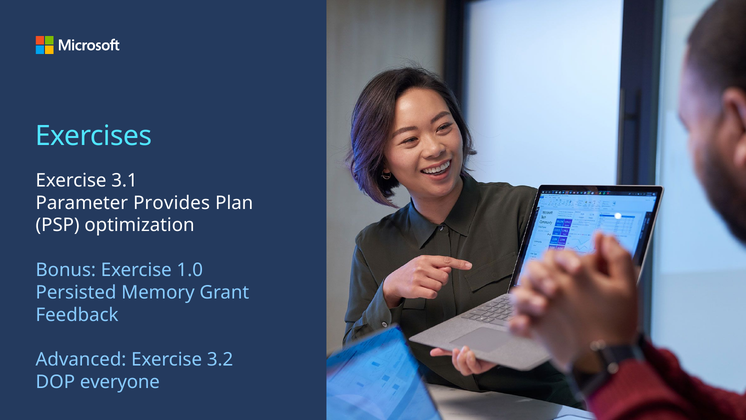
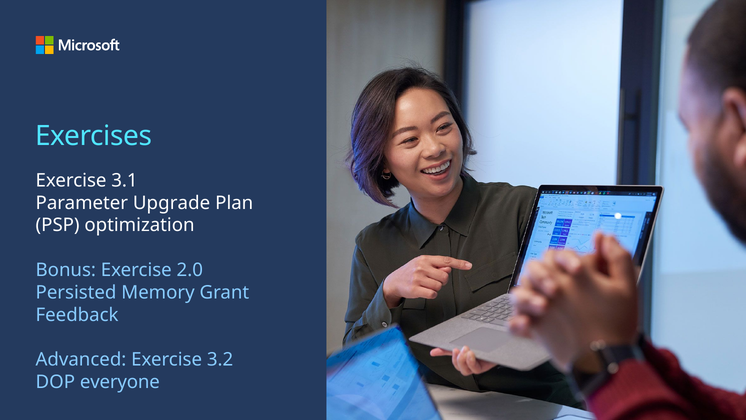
Provides: Provides -> Upgrade (172, 203)
1.0: 1.0 -> 2.0 (190, 270)
